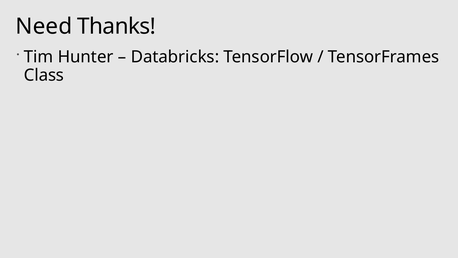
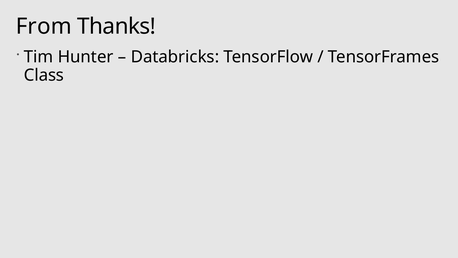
Need: Need -> From (44, 26)
